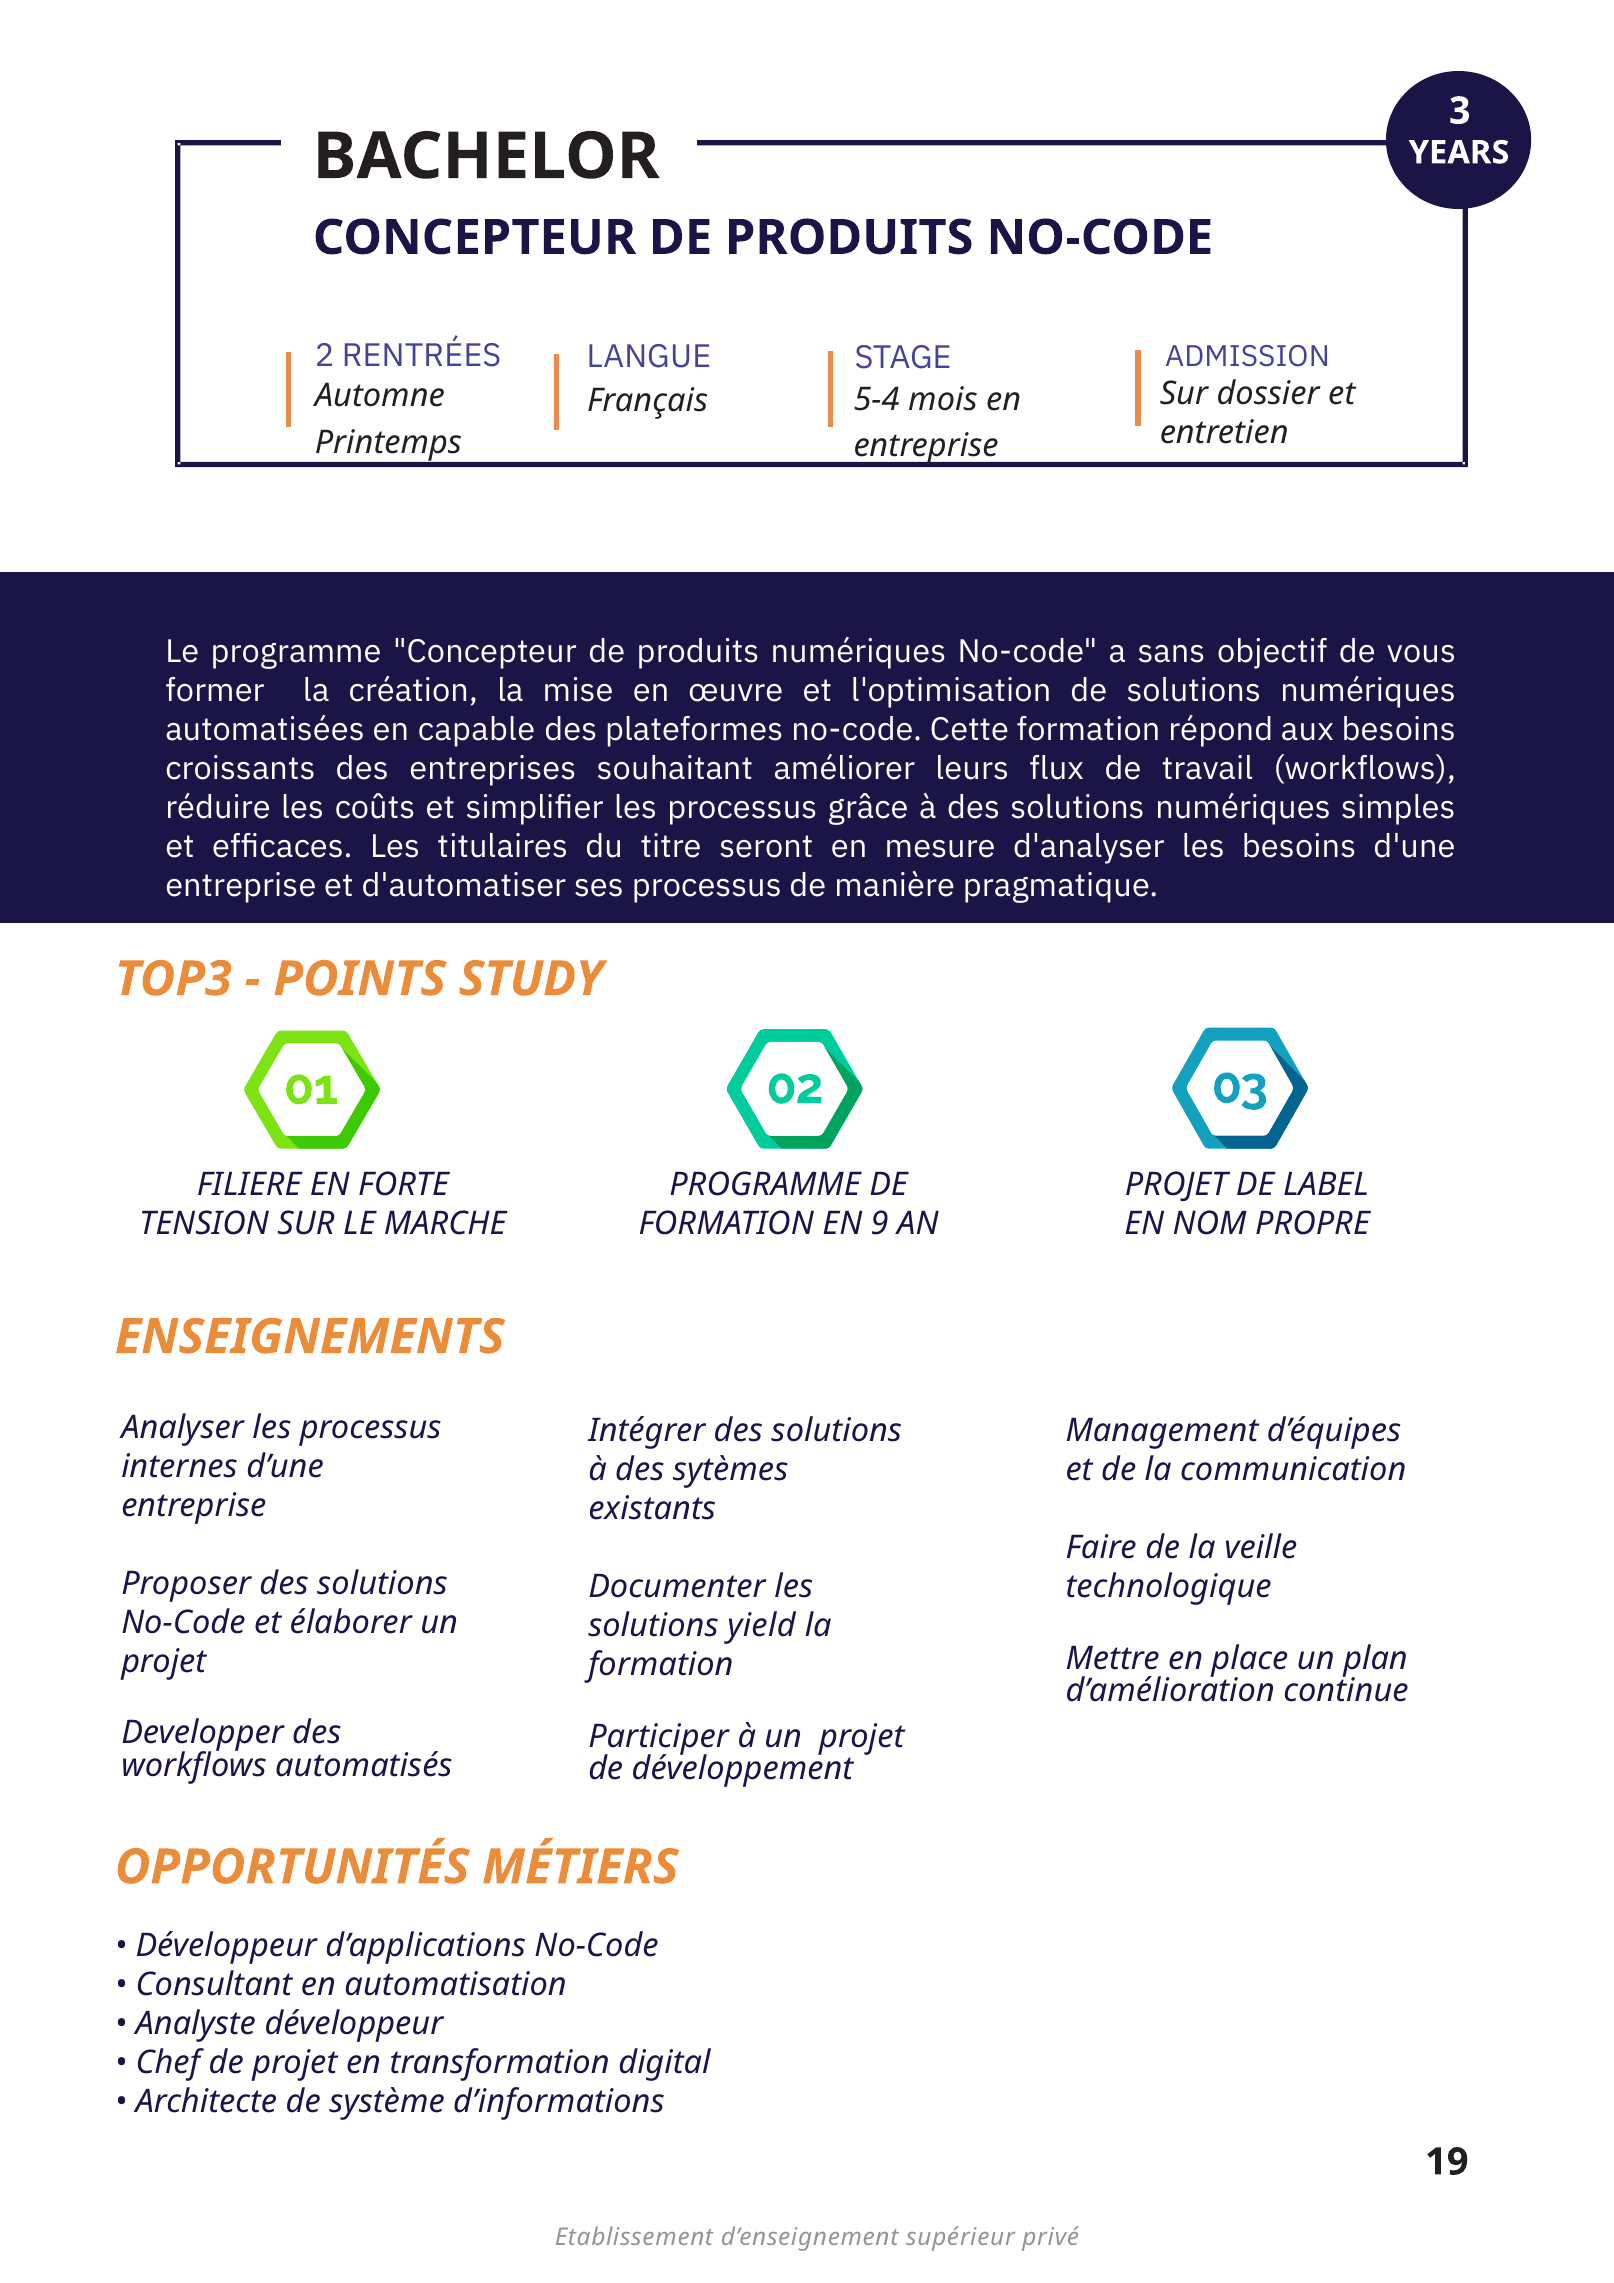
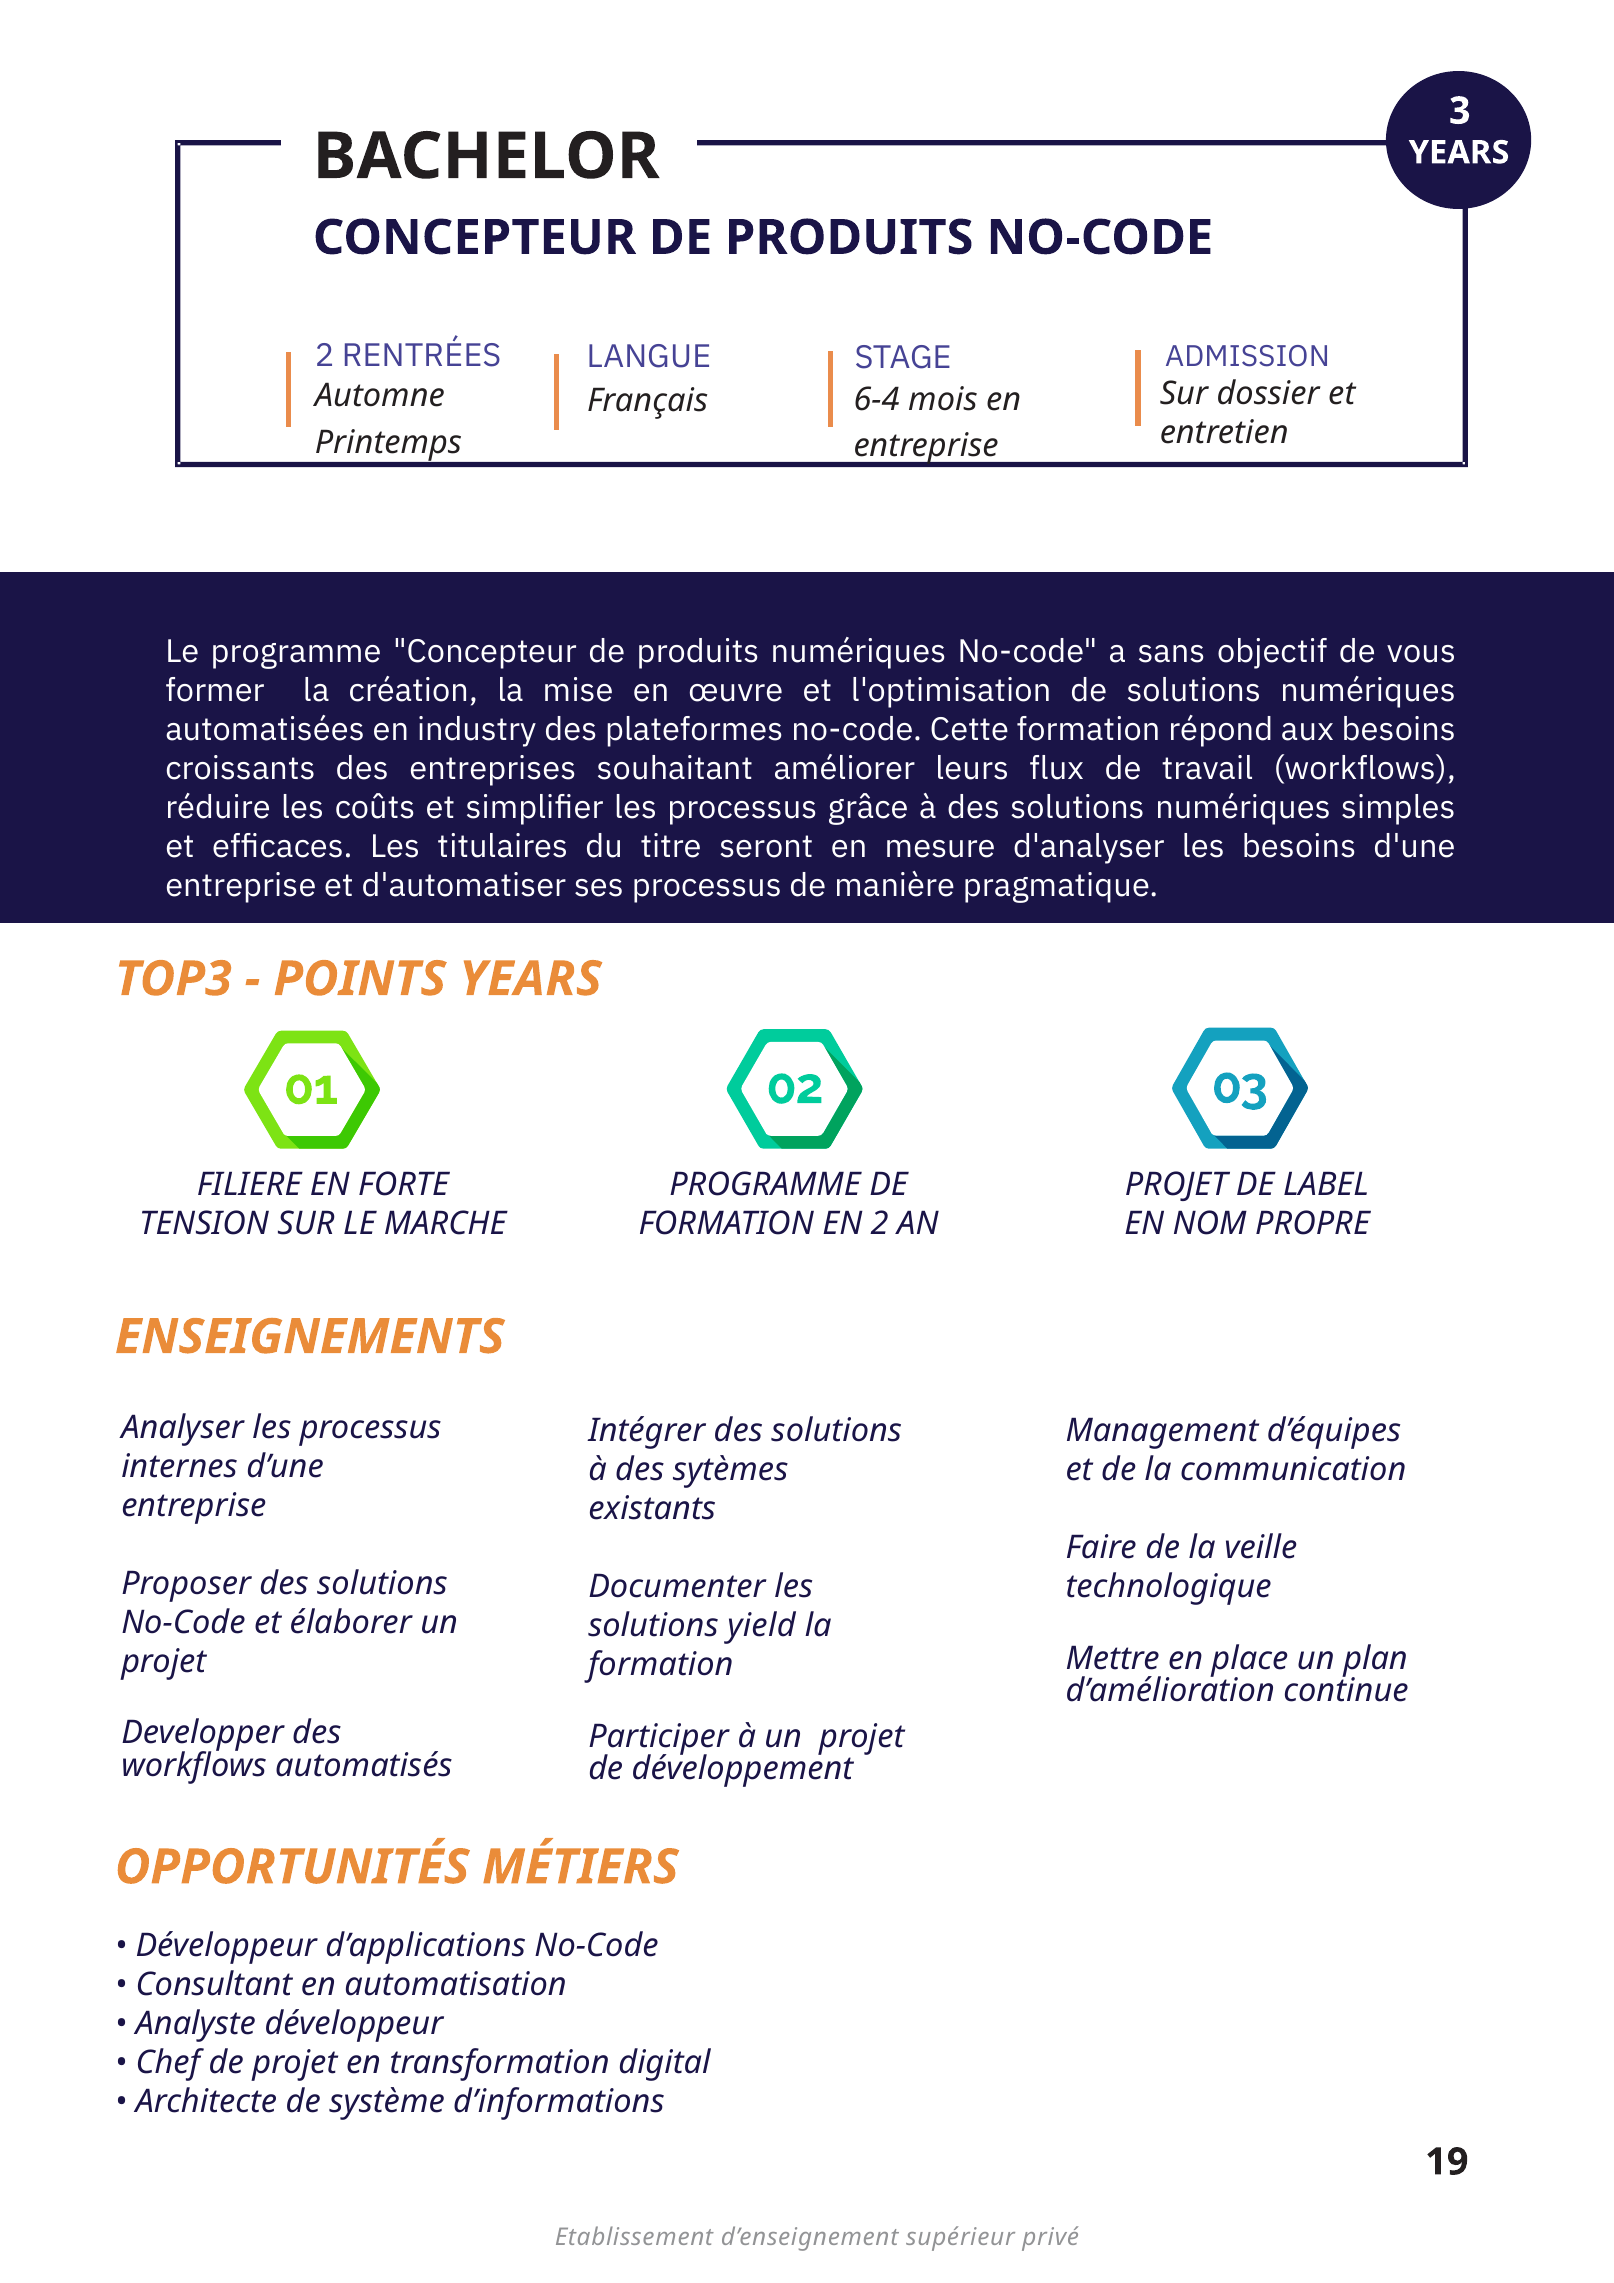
5-4: 5-4 -> 6-4 (877, 400)
capable: capable -> industry (477, 730)
POINTS STUDY: STUDY -> YEARS (530, 980)
EN 9: 9 -> 2 (880, 1224)
